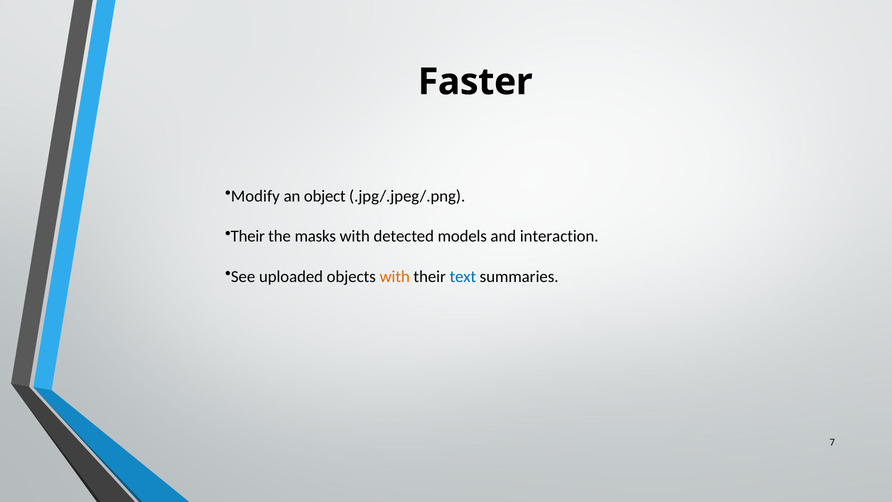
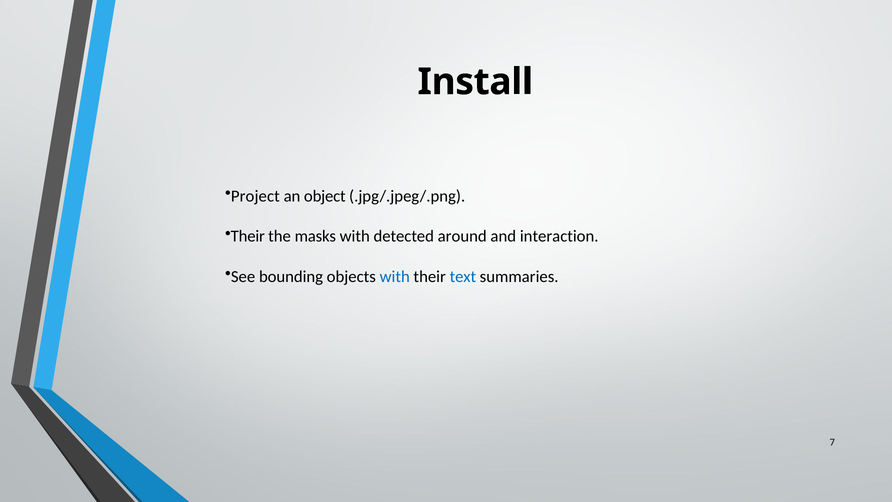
Faster: Faster -> Install (475, 82)
Modify: Modify -> Project (255, 196)
models: models -> around (462, 236)
uploaded: uploaded -> bounding (291, 276)
with colour: orange -> blue (395, 276)
